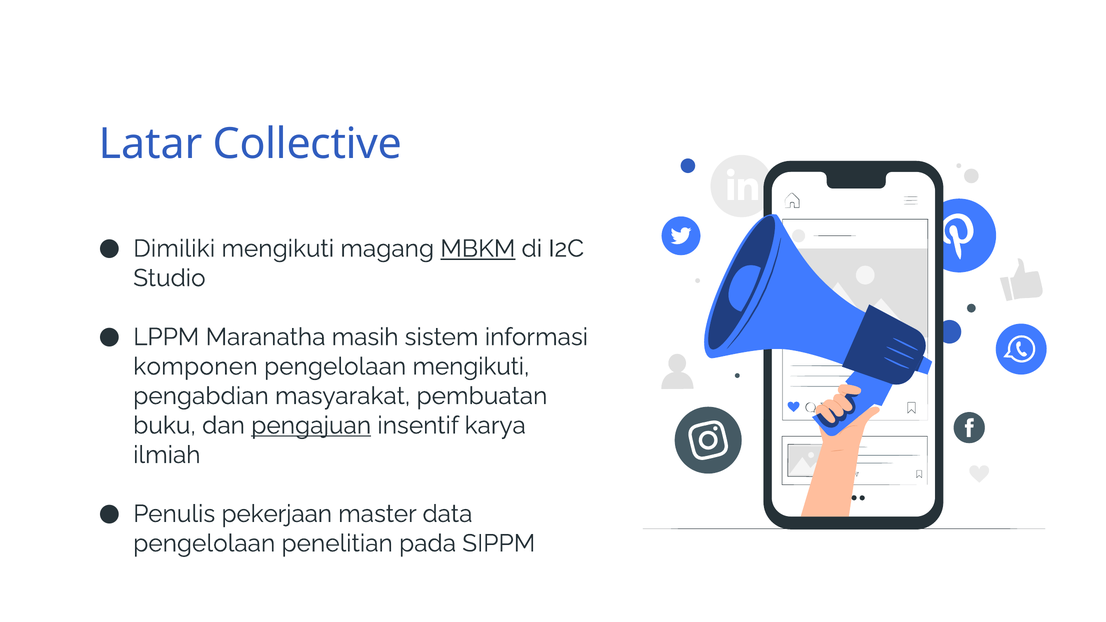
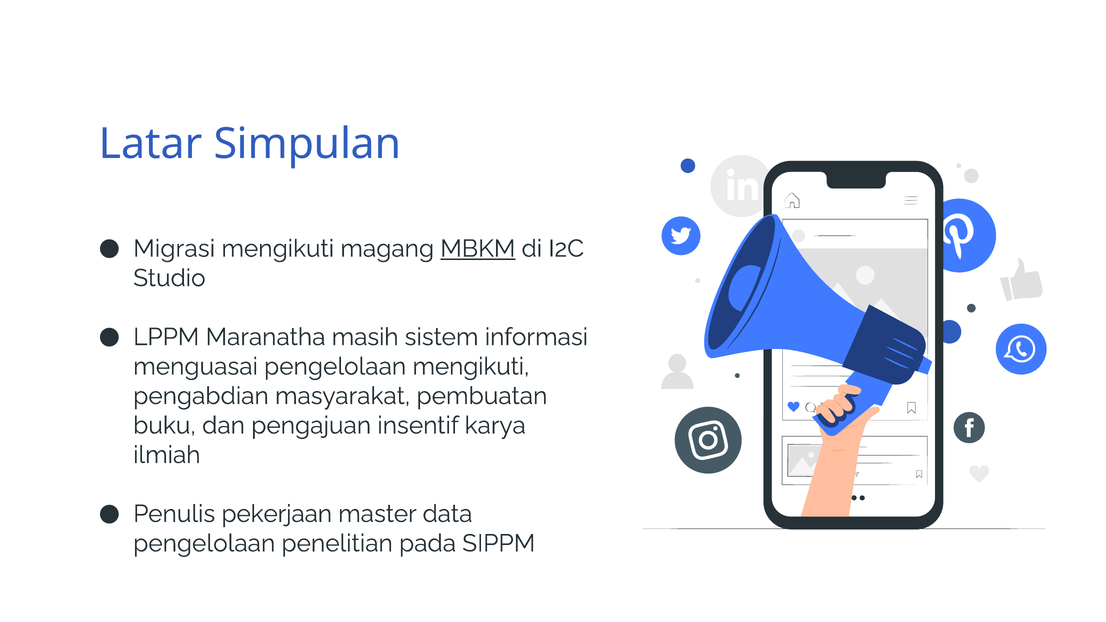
Collective: Collective -> Simpulan (307, 144)
Dimiliki: Dimiliki -> Migrasi (174, 249)
komponen: komponen -> menguasai (196, 367)
pengajuan underline: present -> none (311, 426)
